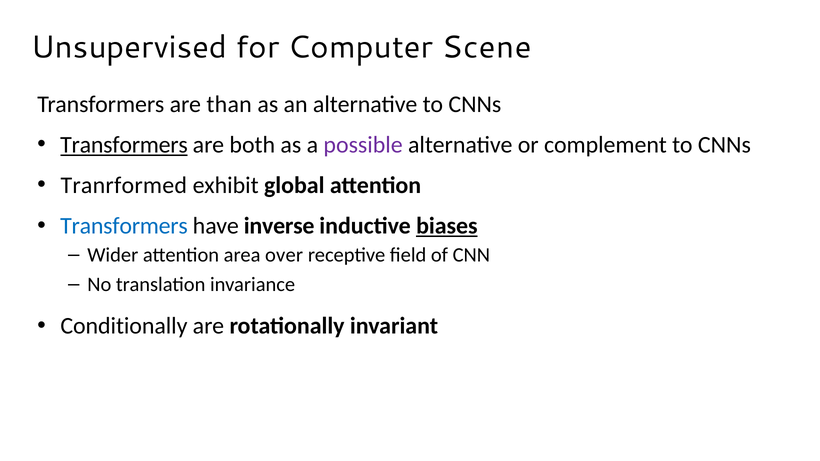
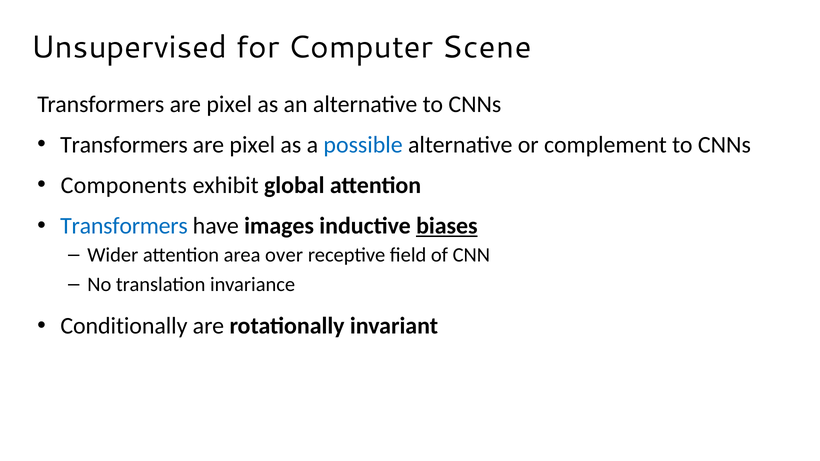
than: than -> pixel (229, 104)
Transformers underline: present -> none (124, 145)
both: both -> pixel (252, 145)
possible colour: purple -> blue (363, 145)
Tranrformed: Tranrformed -> Components (124, 185)
inverse: inverse -> images (279, 226)
